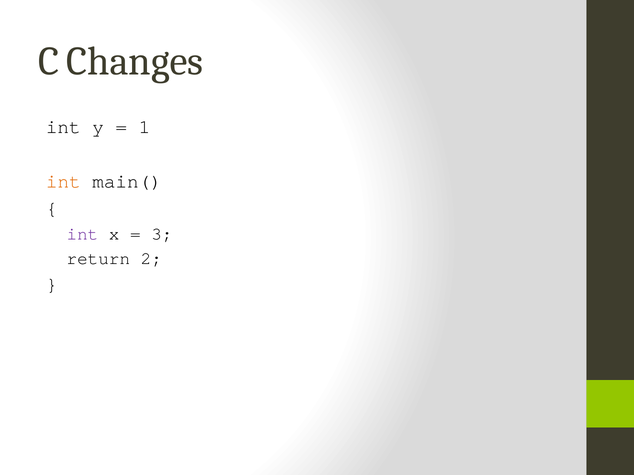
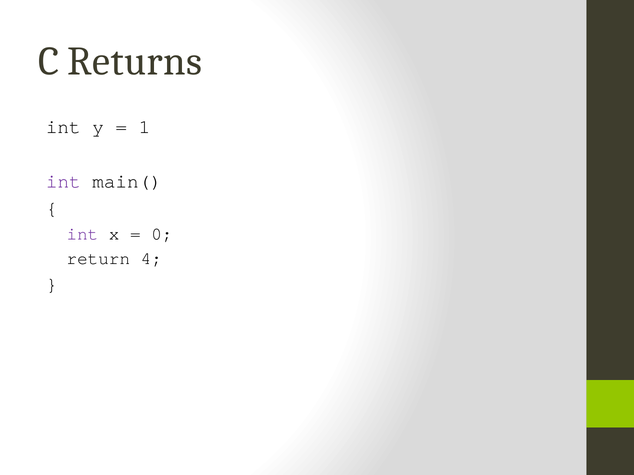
Changes: Changes -> Returns (134, 61)
int colour: orange -> purple (63, 181)
3: 3 -> 0 (162, 234)
2: 2 -> 4 (151, 259)
